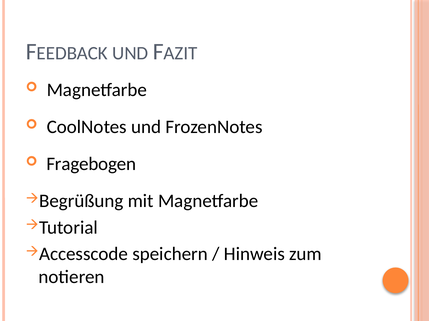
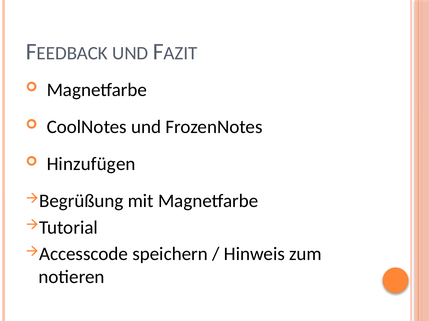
Fragebogen: Fragebogen -> Hinzufügen (91, 164)
